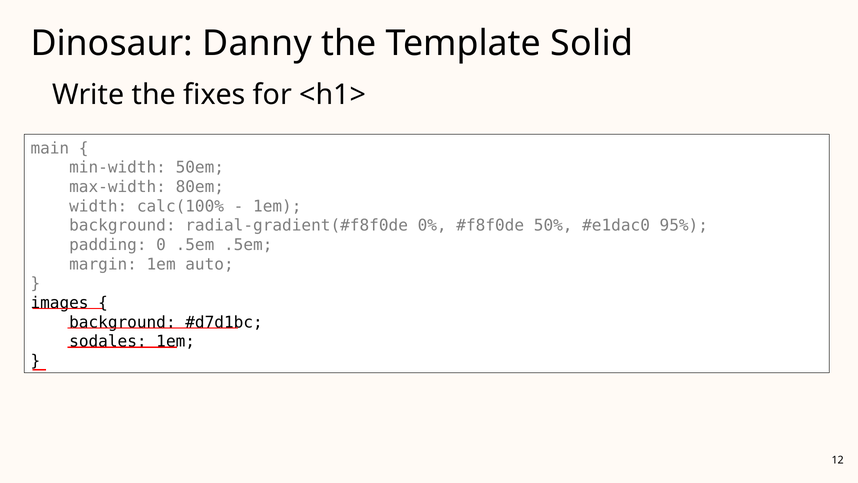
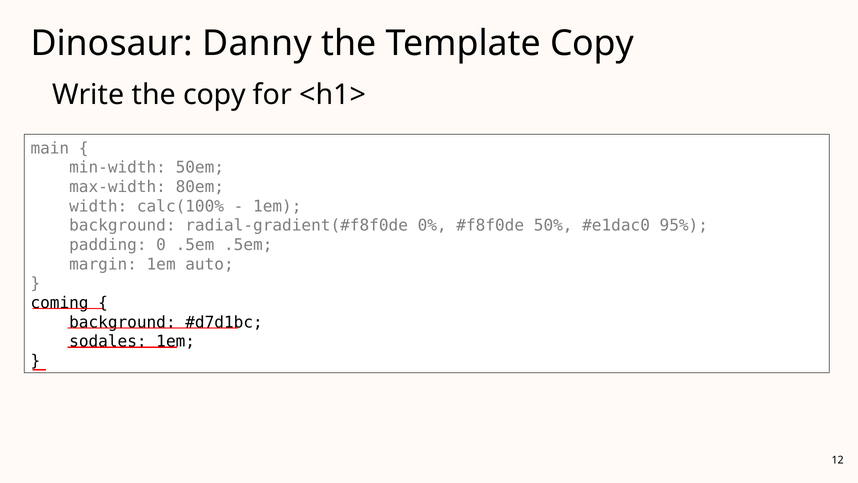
Template Solid: Solid -> Copy (592, 43)
the fixes: fixes -> copy (215, 95)
images: images -> coming (60, 303)
